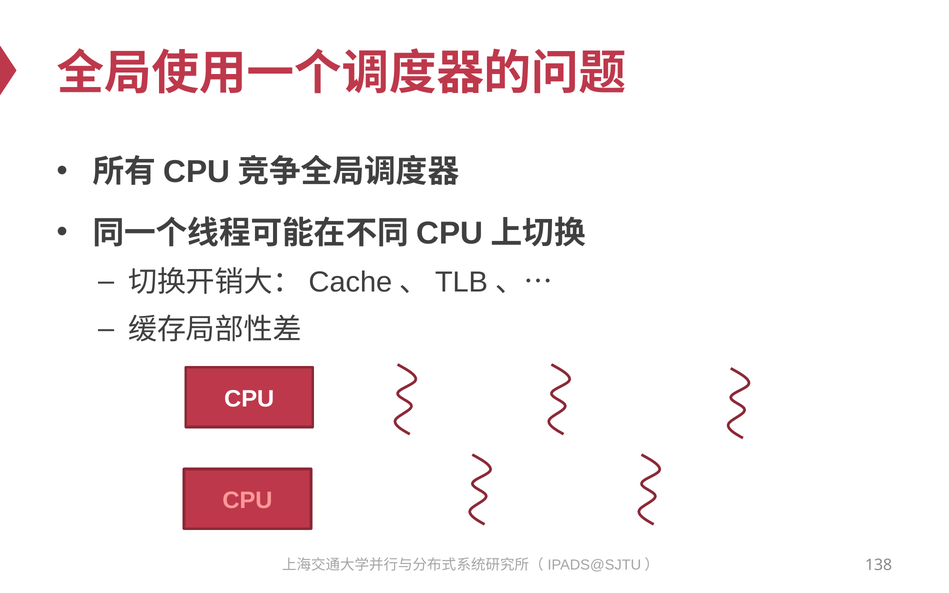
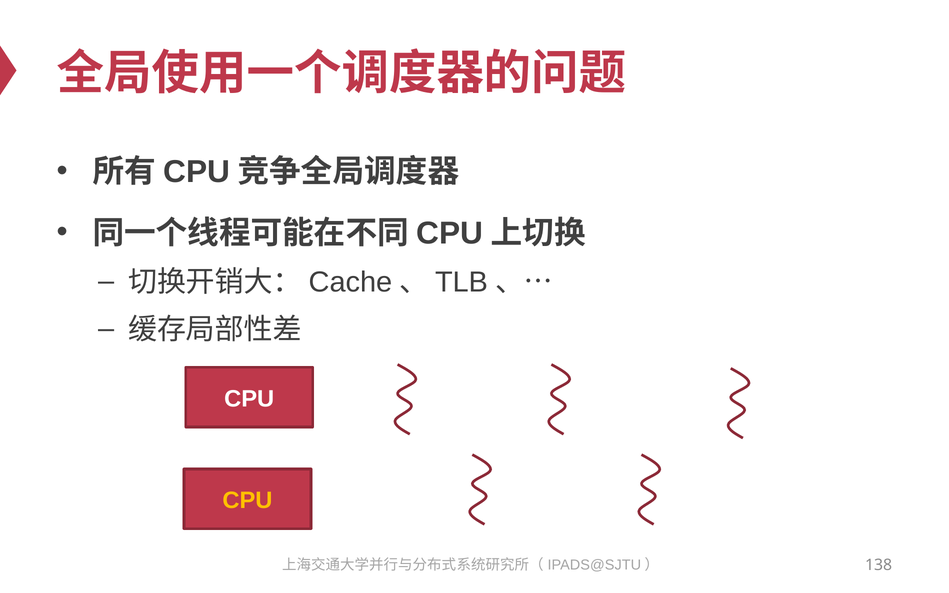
CPU colour: pink -> yellow (247, 501)
